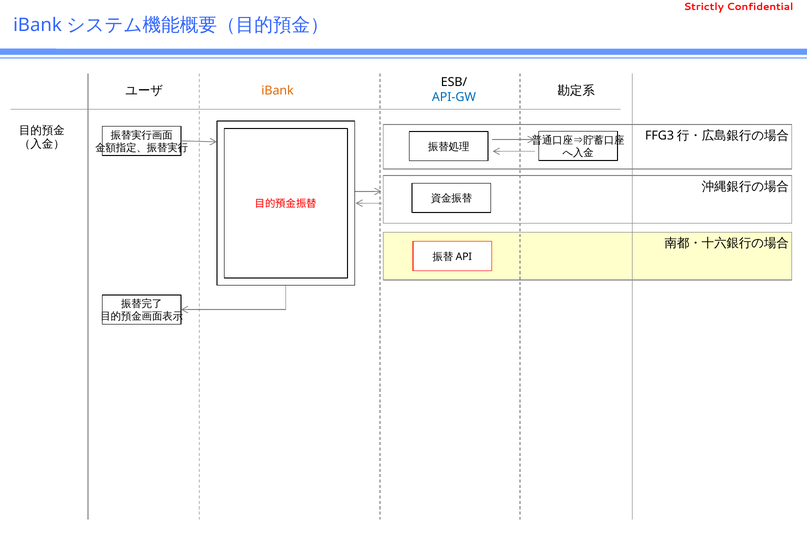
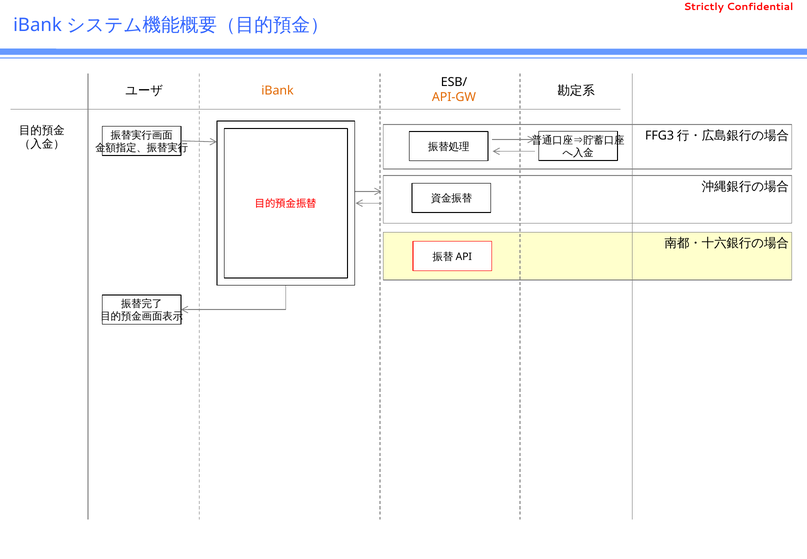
API-GW colour: blue -> orange (454, 97)
